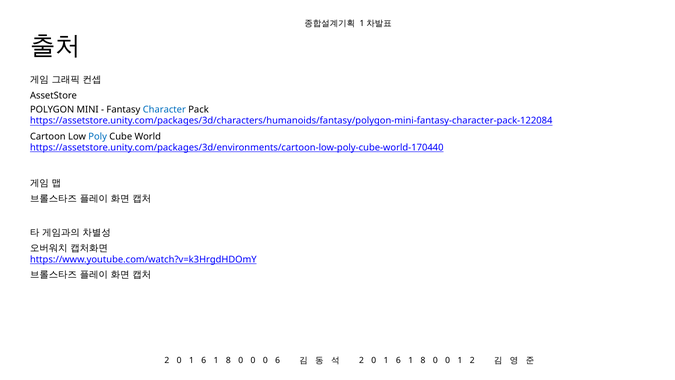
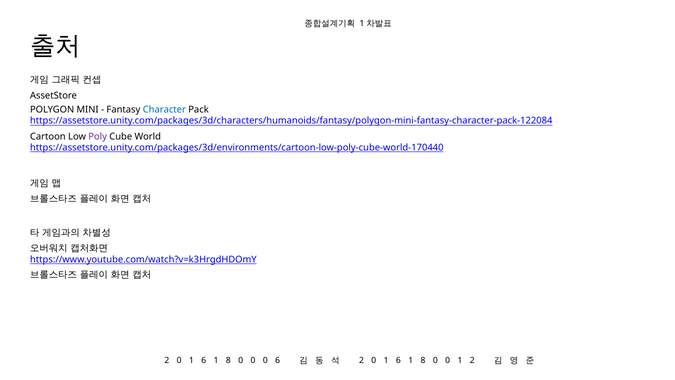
Poly colour: blue -> purple (98, 136)
